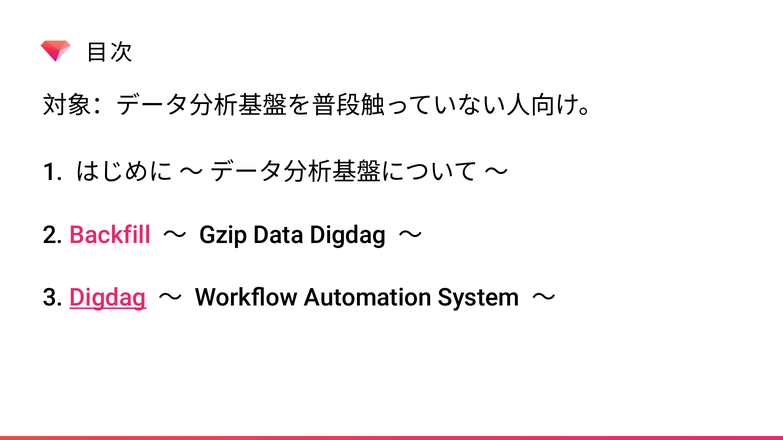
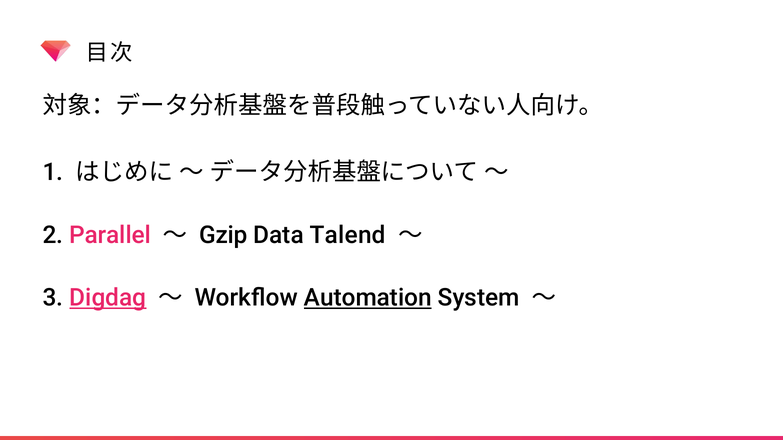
Backfill: Backfill -> Parallel (110, 235)
Data Digdag: Digdag -> Talend (348, 235)
Automation underline: none -> present (368, 298)
